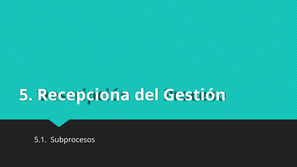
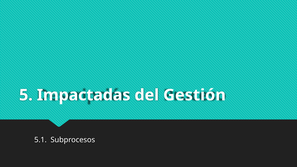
Recepciona: Recepciona -> Impactadas (84, 95)
